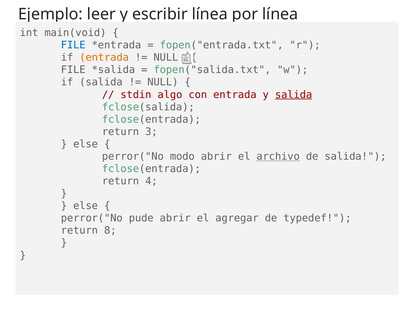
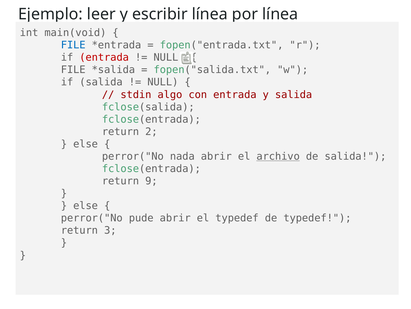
entrada colour: orange -> red (104, 57)
salida underline: present -> none (294, 94)
3: 3 -> 2 (151, 131)
modo: modo -> nada (182, 156)
4: 4 -> 9 (151, 181)
el agregar: agregar -> typedef (237, 218)
8: 8 -> 3 (110, 230)
